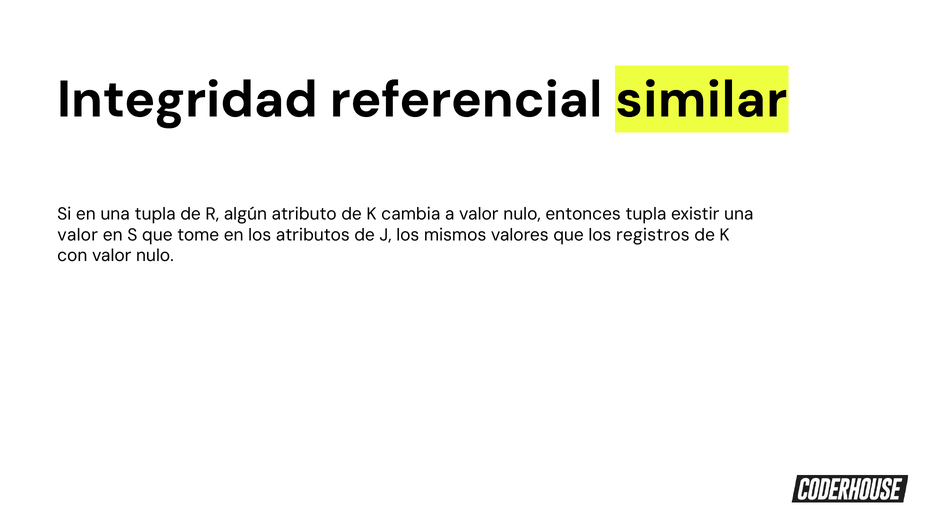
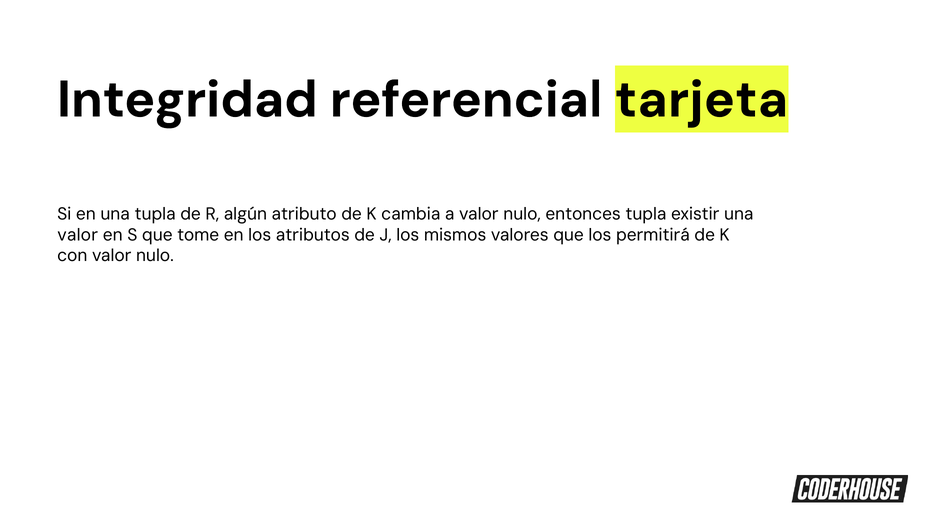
similar: similar -> tarjeta (701, 99)
registros: registros -> permitirá (653, 235)
